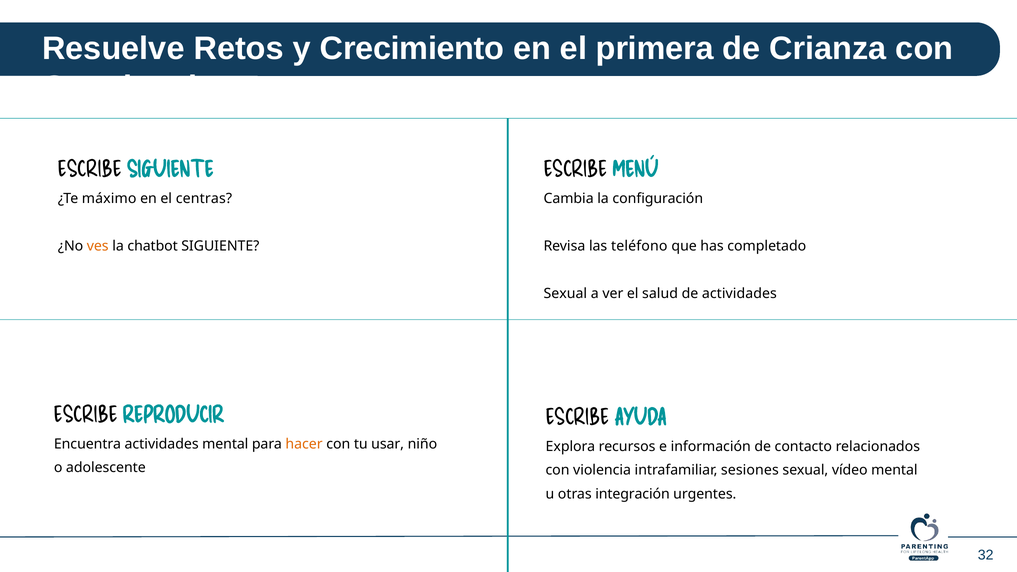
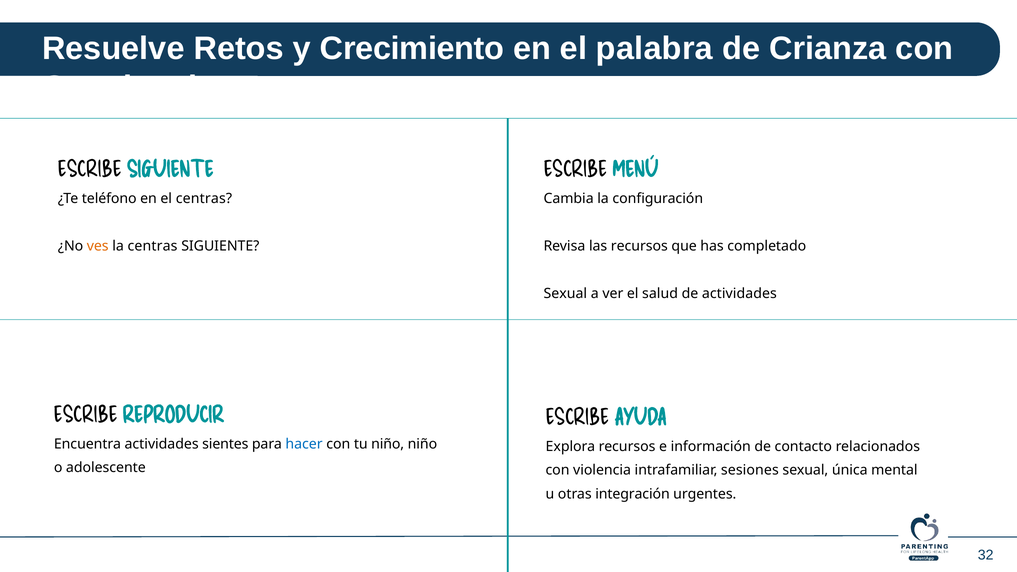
primera: primera -> palabra (655, 49)
máximo: máximo -> teléfono (109, 199)
la chatbot: chatbot -> centras (152, 246)
las teléfono: teléfono -> recursos (639, 246)
actividades mental: mental -> sientes (225, 444)
hacer colour: orange -> blue (304, 444)
tu usar: usar -> niño (388, 444)
vídeo: vídeo -> única (850, 470)
